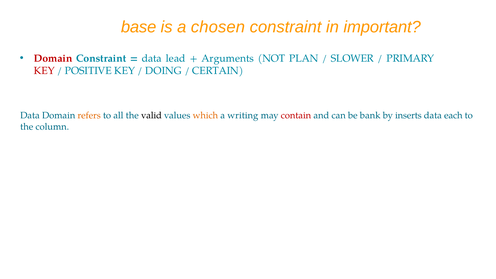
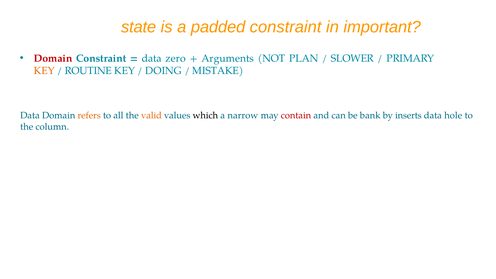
base: base -> state (139, 27)
chosen: chosen -> padded (218, 27)
lead: lead -> zero (176, 58)
KEY colour: red -> orange (44, 71)
POSITIVE: POSITIVE -> ROUTINE (88, 71)
CERTAIN: CERTAIN -> MISTAKE (218, 71)
valid colour: black -> orange (151, 116)
which colour: orange -> black (205, 116)
writing: writing -> narrow (243, 116)
each: each -> hole (453, 116)
